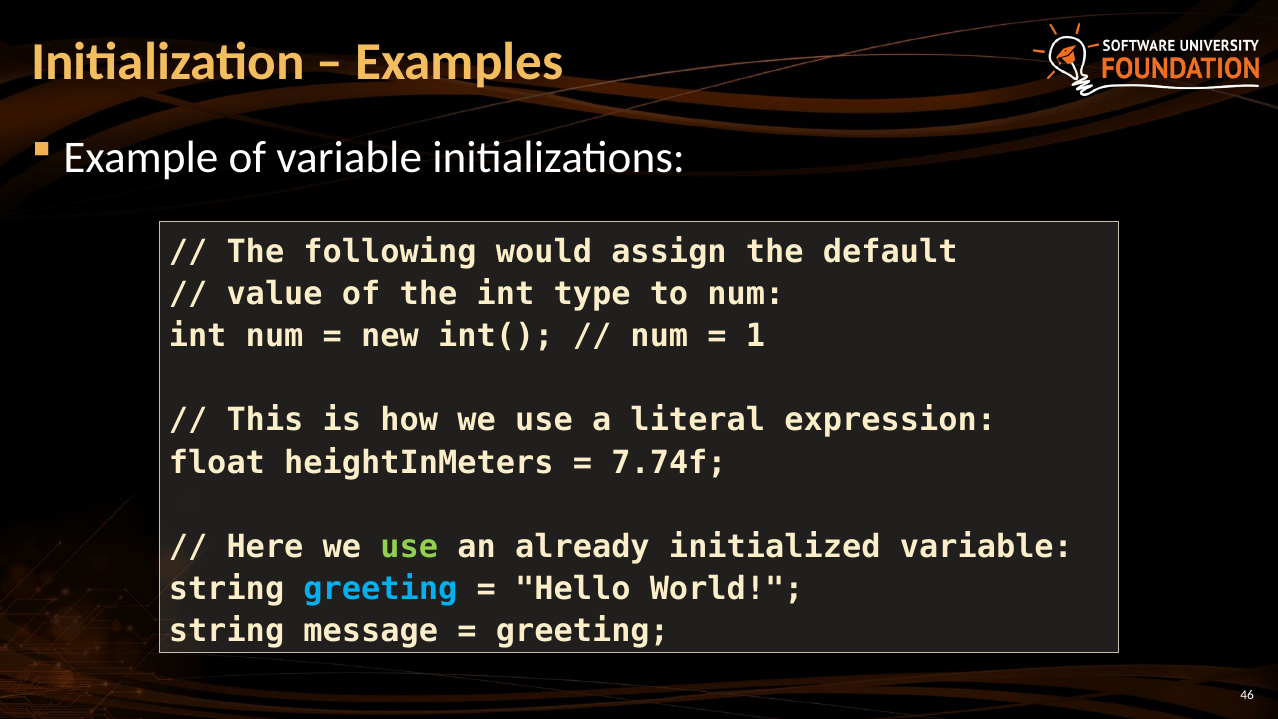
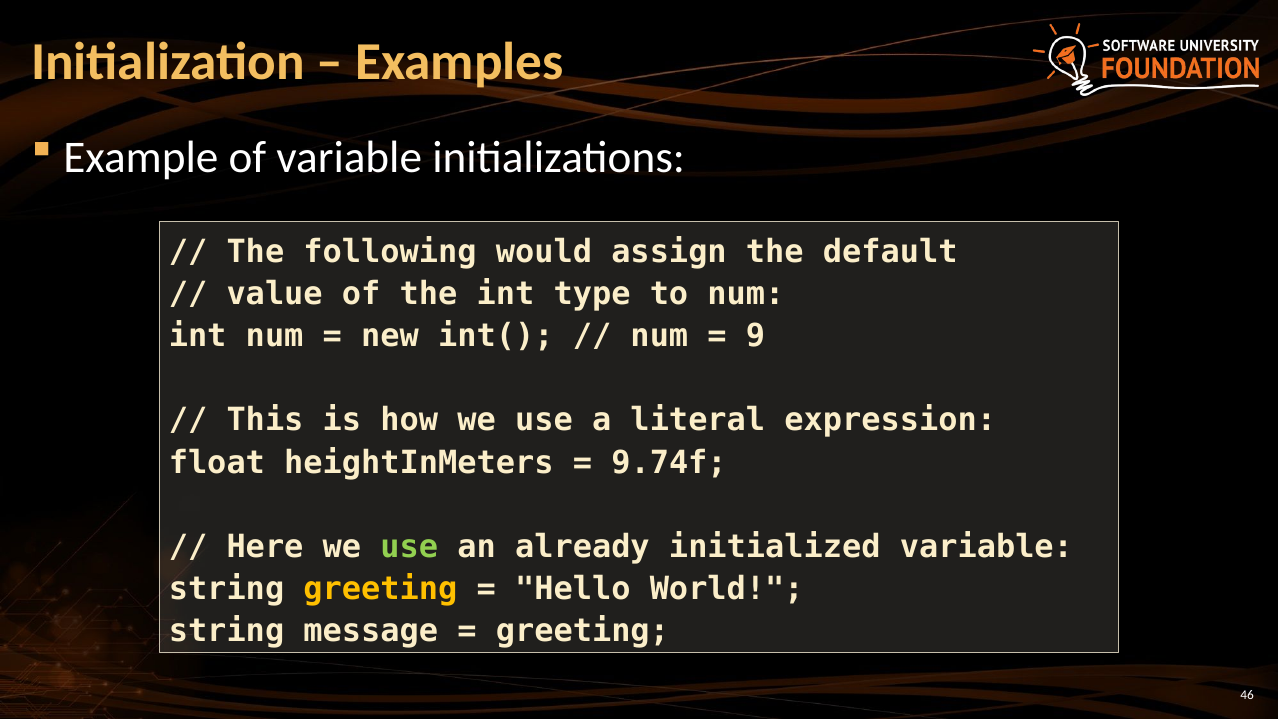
1: 1 -> 9 (756, 336)
7.74f: 7.74f -> 9.74f (669, 463)
greeting colour: light blue -> yellow (380, 589)
